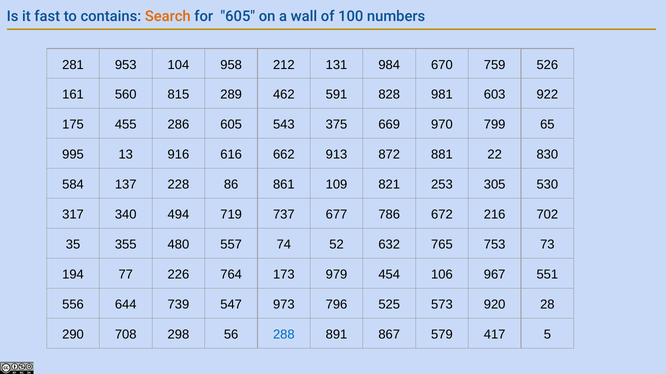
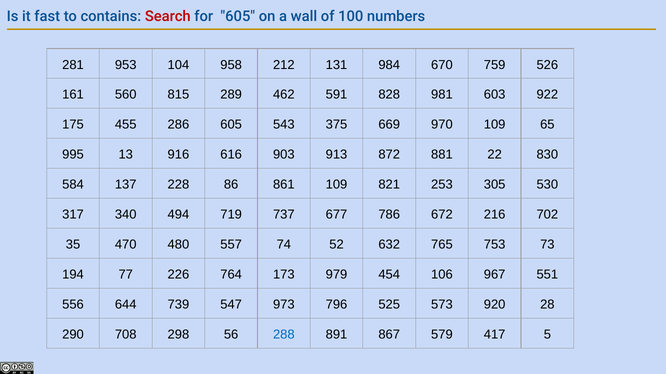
Search colour: orange -> red (168, 17)
970 799: 799 -> 109 (495, 125)
662: 662 -> 903 (284, 155)
355: 355 -> 470 (126, 245)
